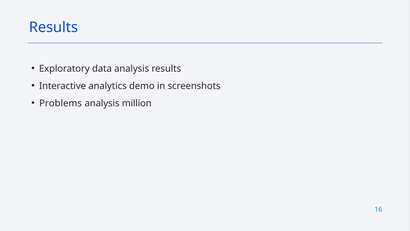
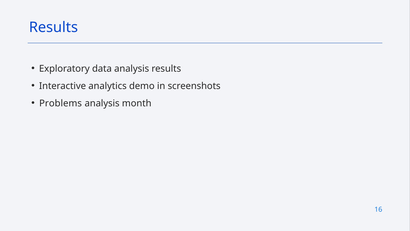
million: million -> month (137, 103)
